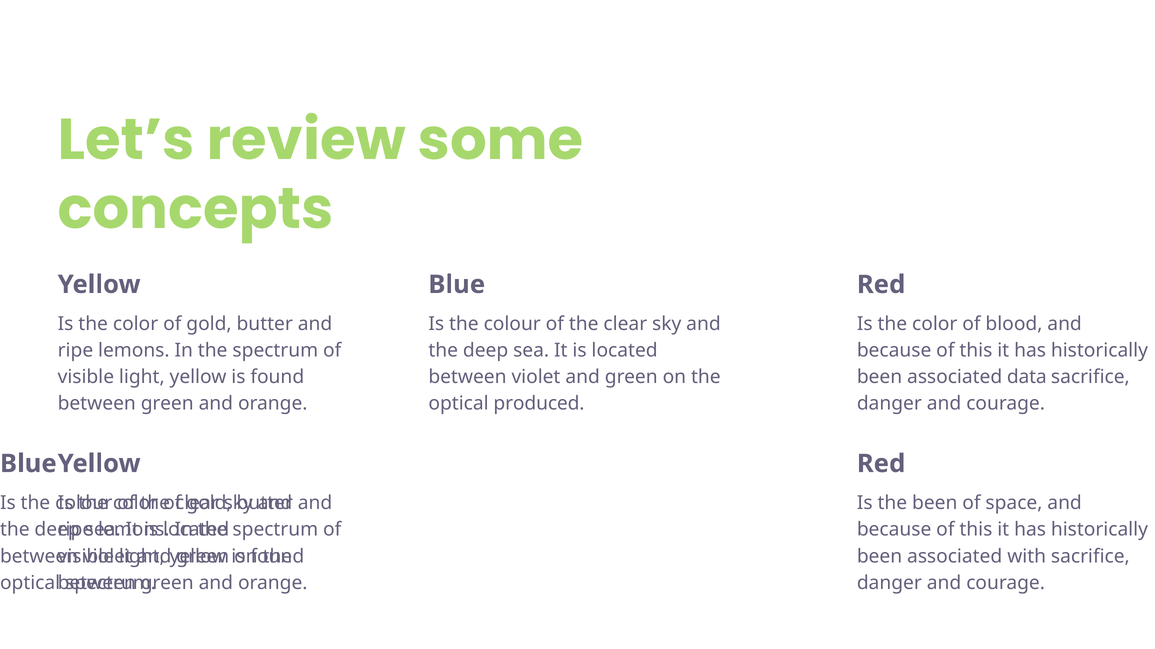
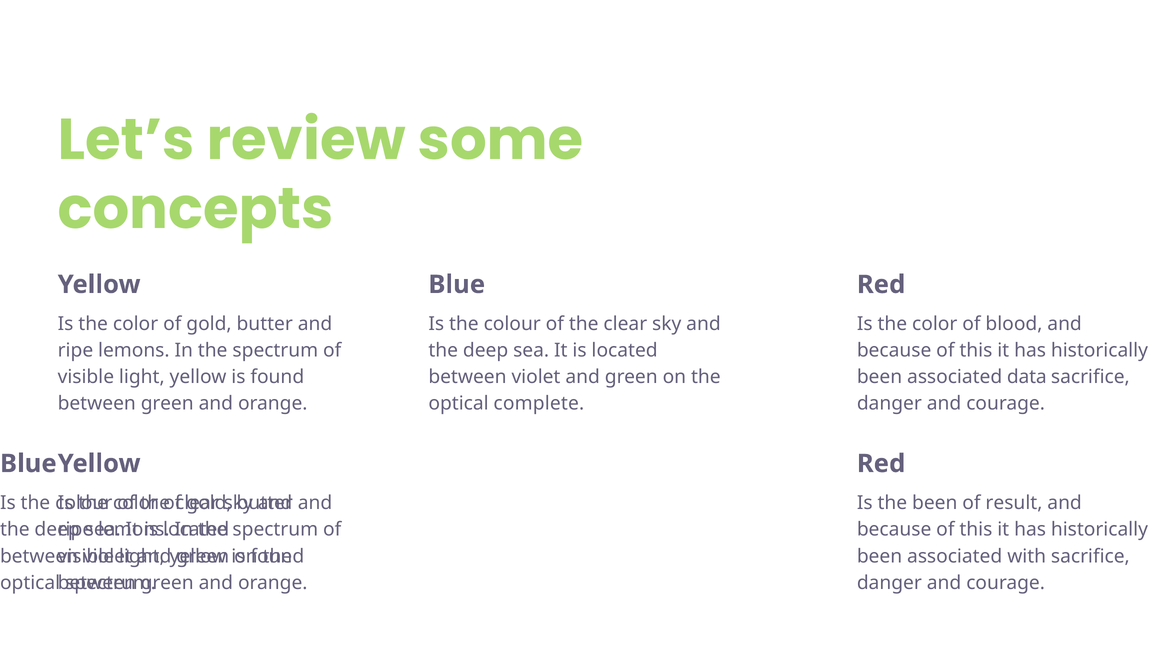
produced: produced -> complete (539, 404)
space: space -> result (1014, 504)
